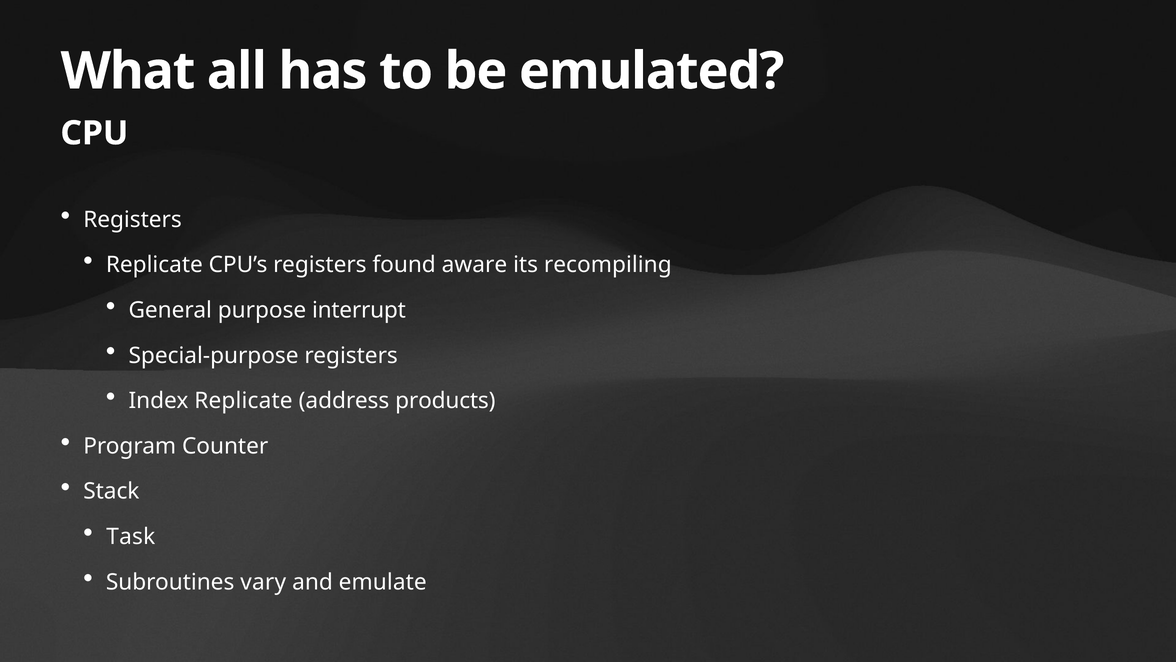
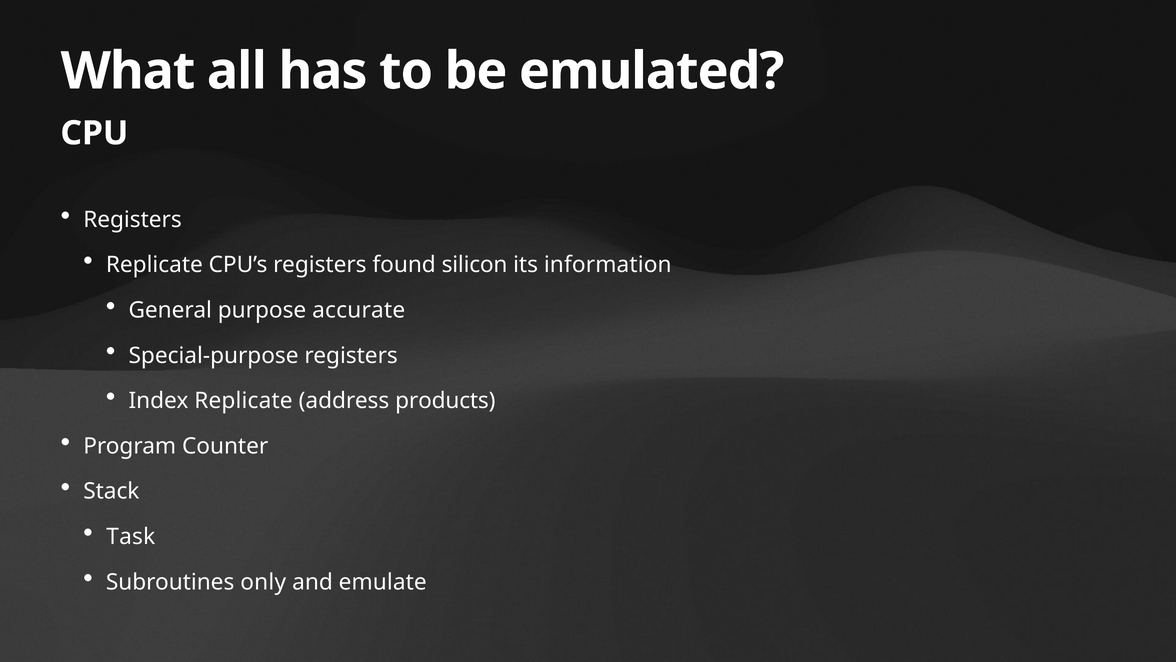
aware: aware -> silicon (475, 265)
recompiling: recompiling -> information (608, 265)
interrupt: interrupt -> accurate (359, 310)
vary: vary -> only (263, 582)
